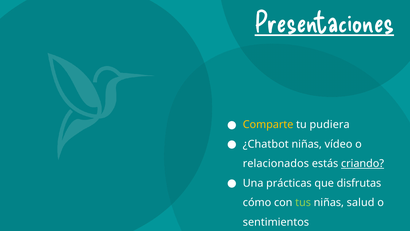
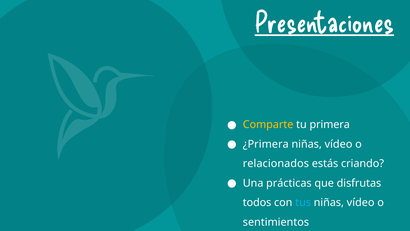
pudiera: pudiera -> primera (330, 125)
¿Chatbot: ¿Chatbot -> ¿Primera (266, 144)
criando underline: present -> none (363, 163)
cómo: cómo -> todos (257, 202)
tus colour: light green -> light blue (303, 202)
salud: salud -> vídeo (361, 202)
